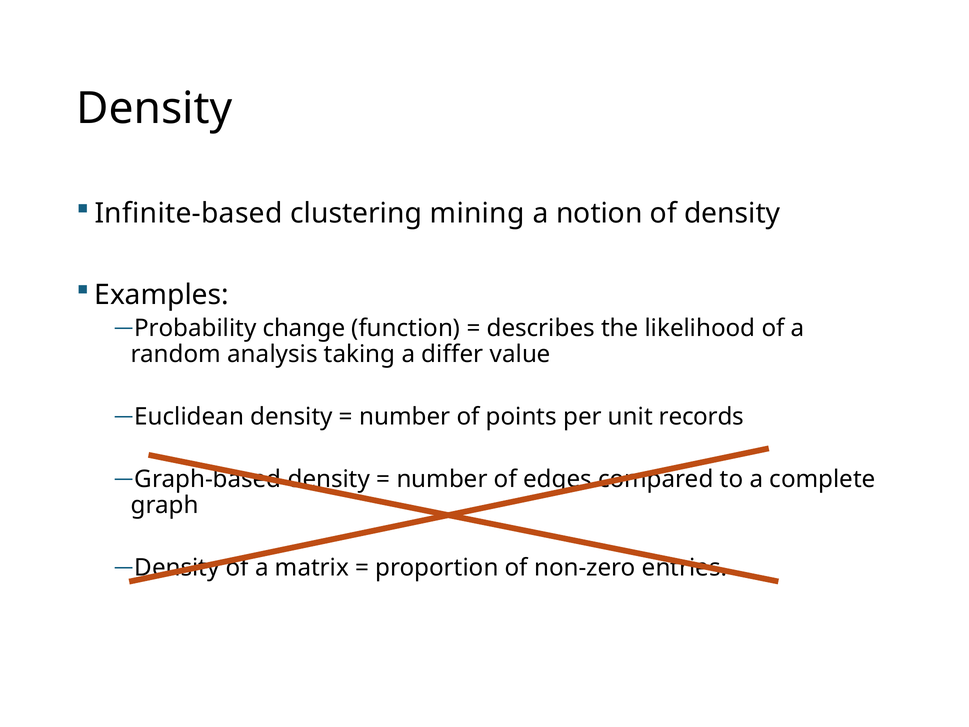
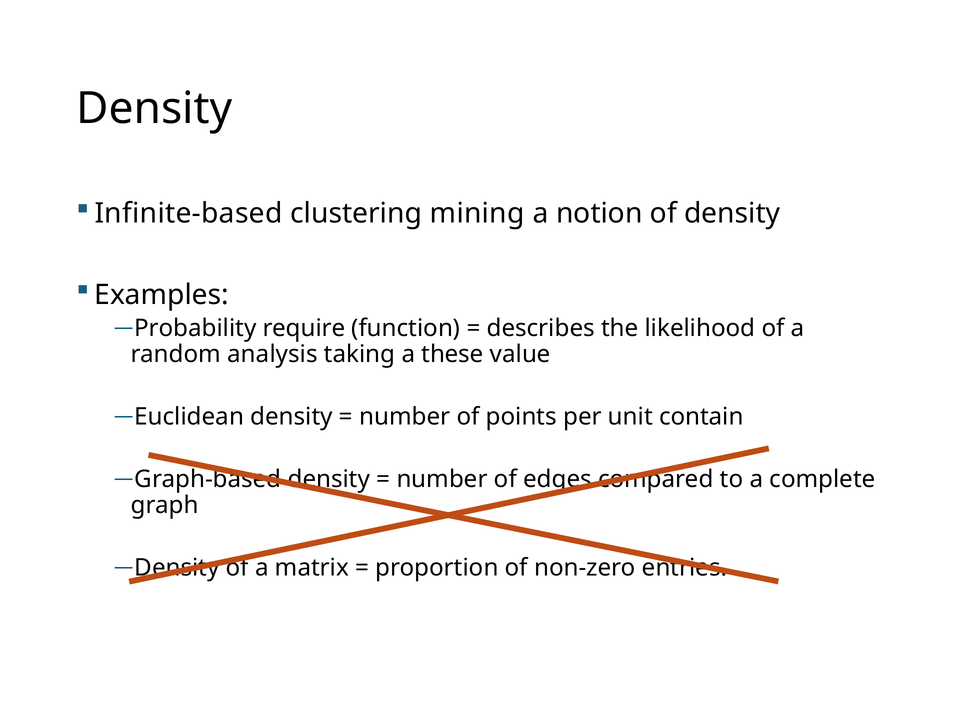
change: change -> require (304, 328)
differ: differ -> these (453, 354)
records: records -> contain (701, 417)
